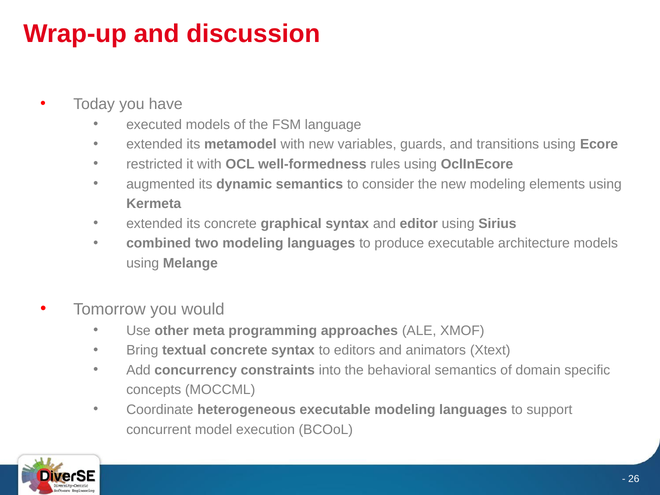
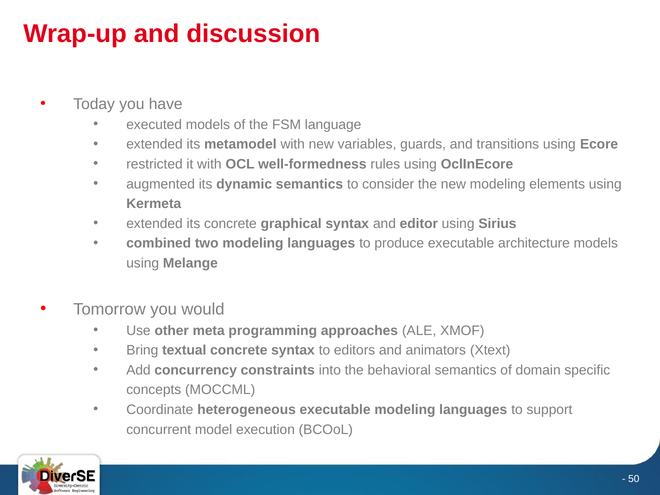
26: 26 -> 50 (634, 479)
